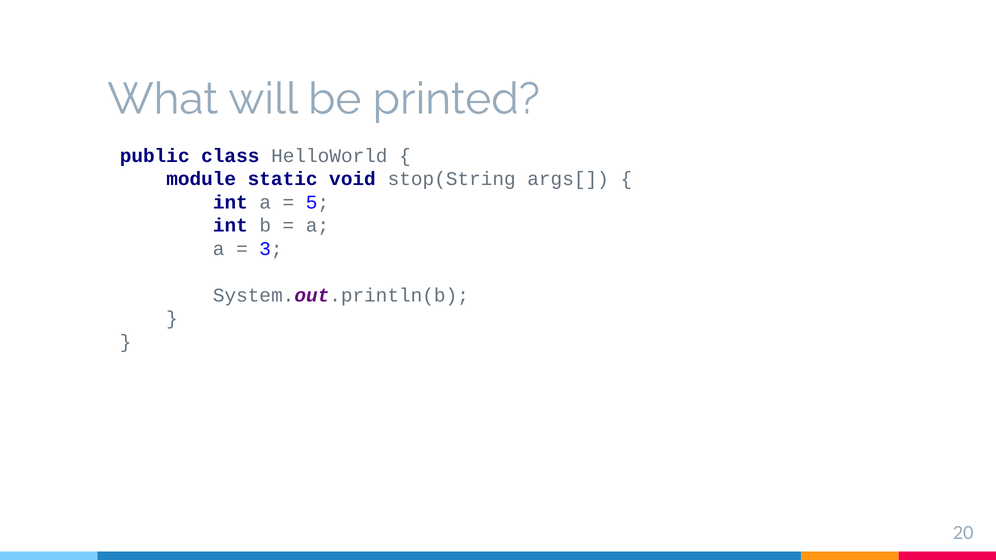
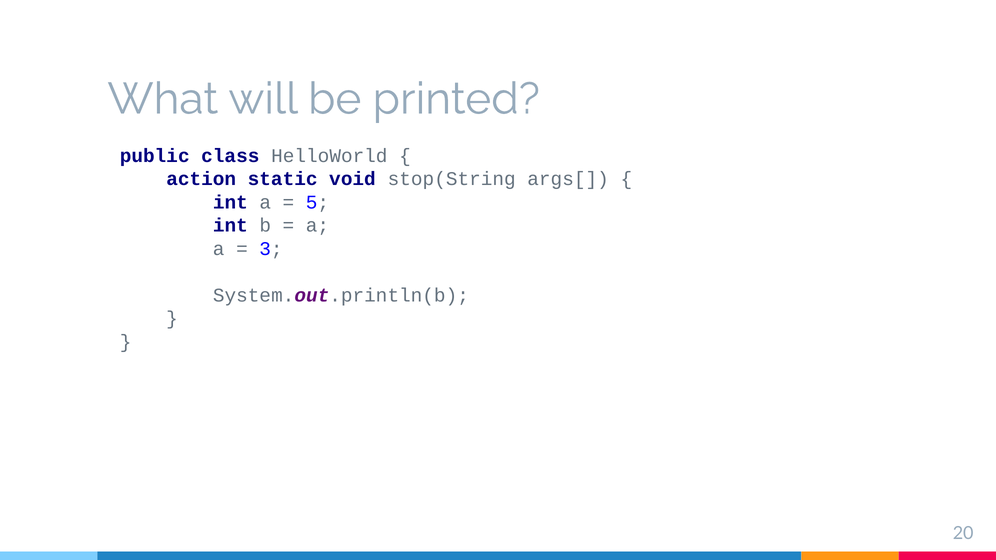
module: module -> action (201, 179)
